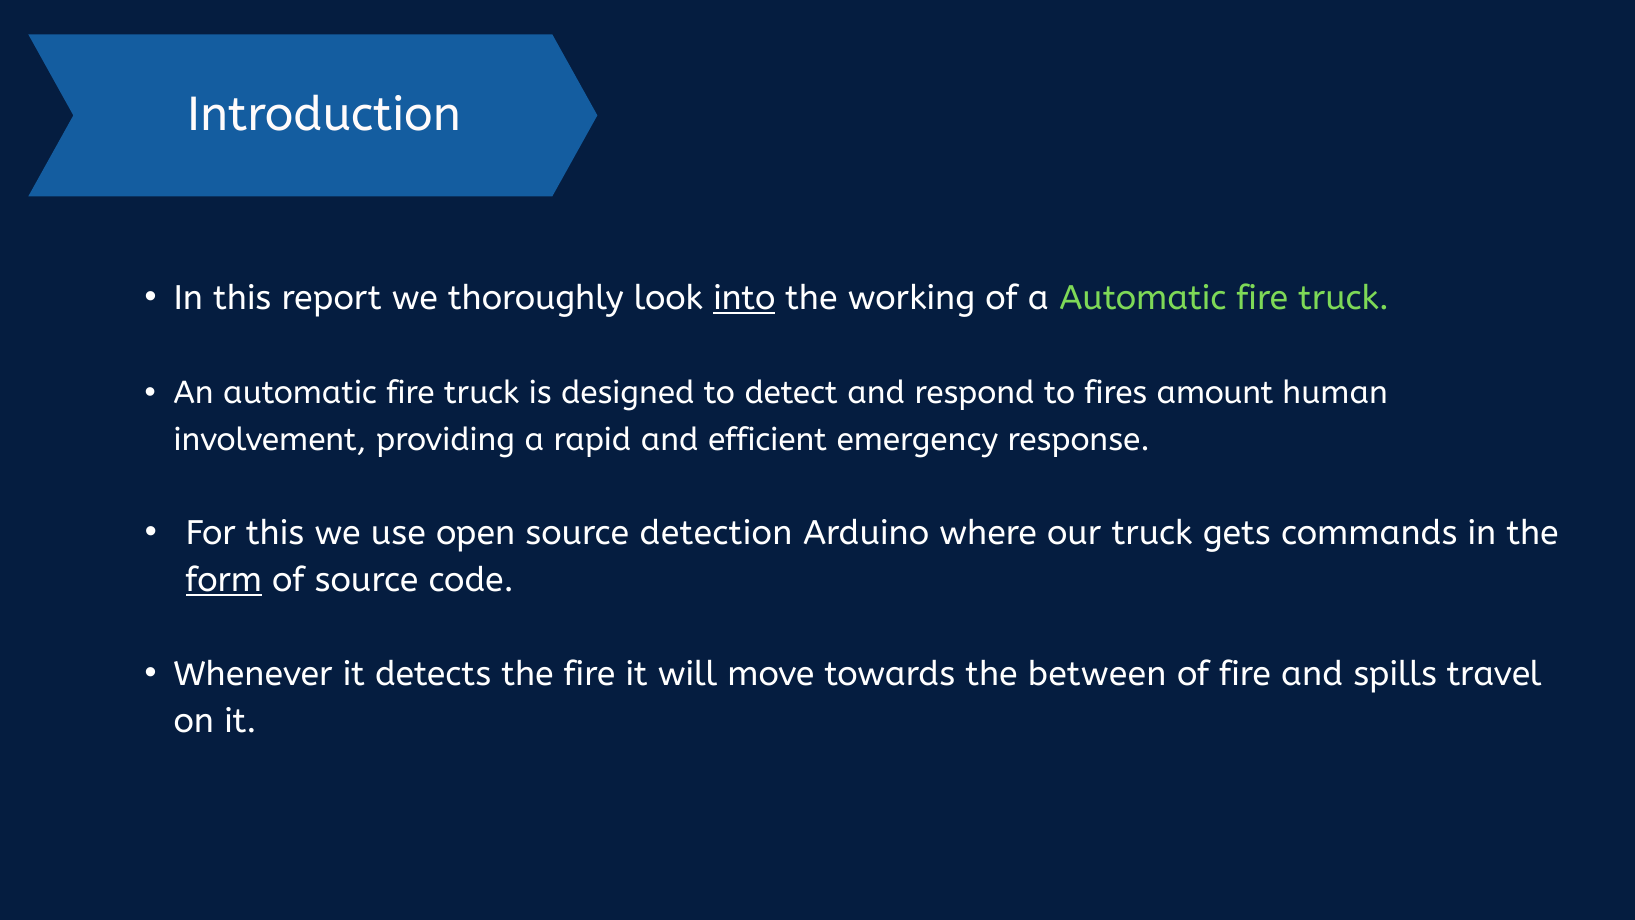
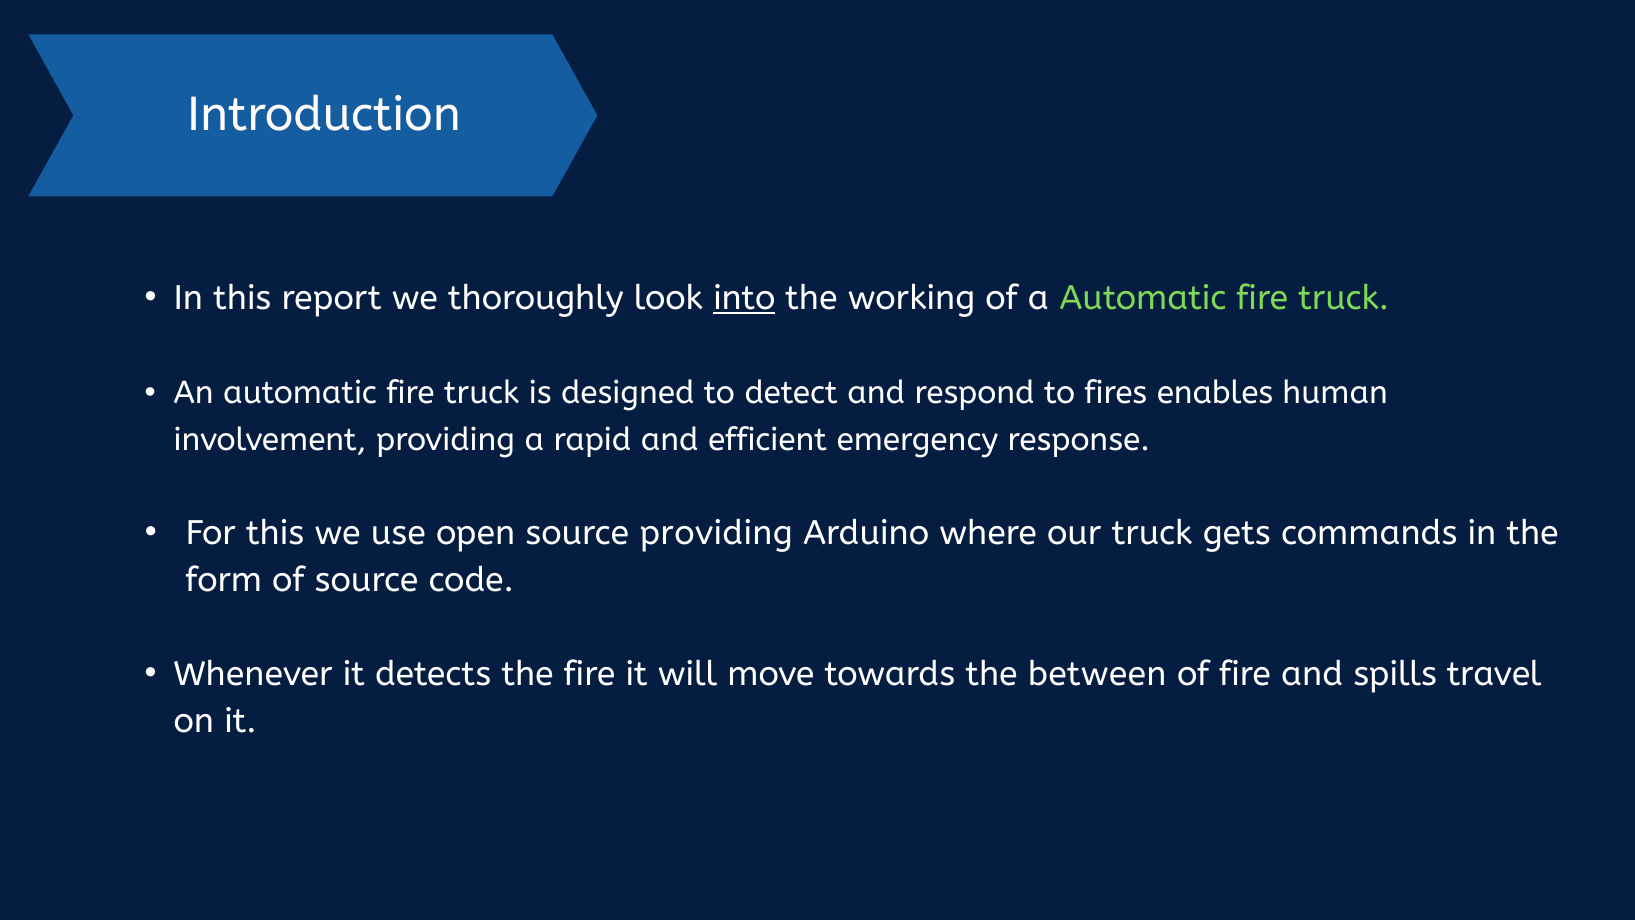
amount: amount -> enables (1215, 393)
source detection: detection -> providing (716, 533)
form underline: present -> none (224, 580)
